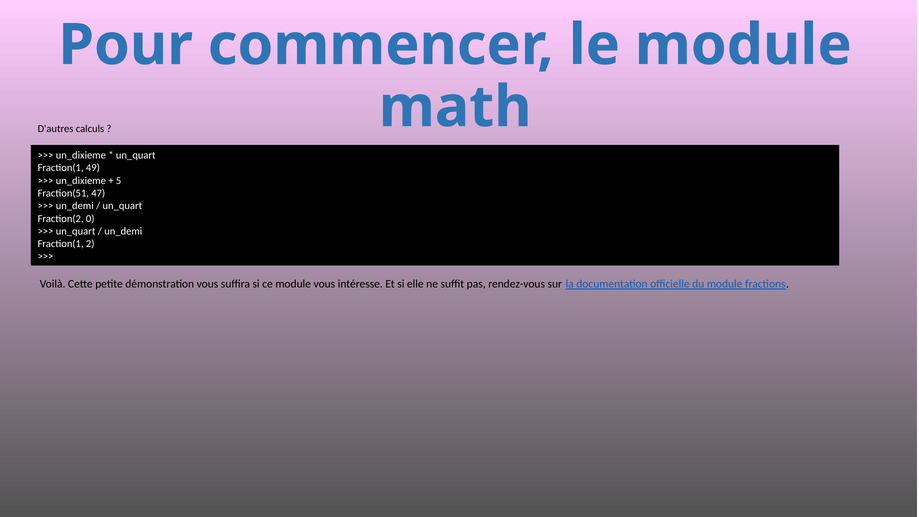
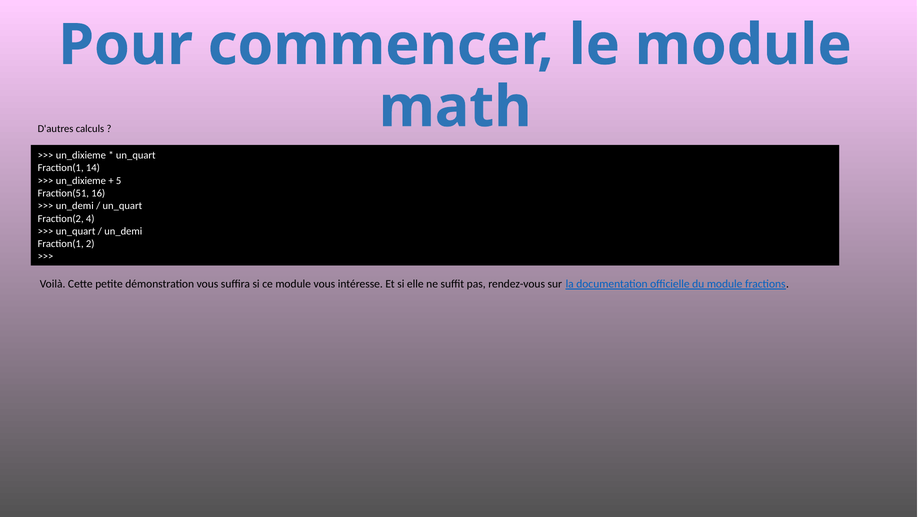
49: 49 -> 14 (93, 168)
47: 47 -> 16 (98, 193)
0: 0 -> 4 (90, 219)
